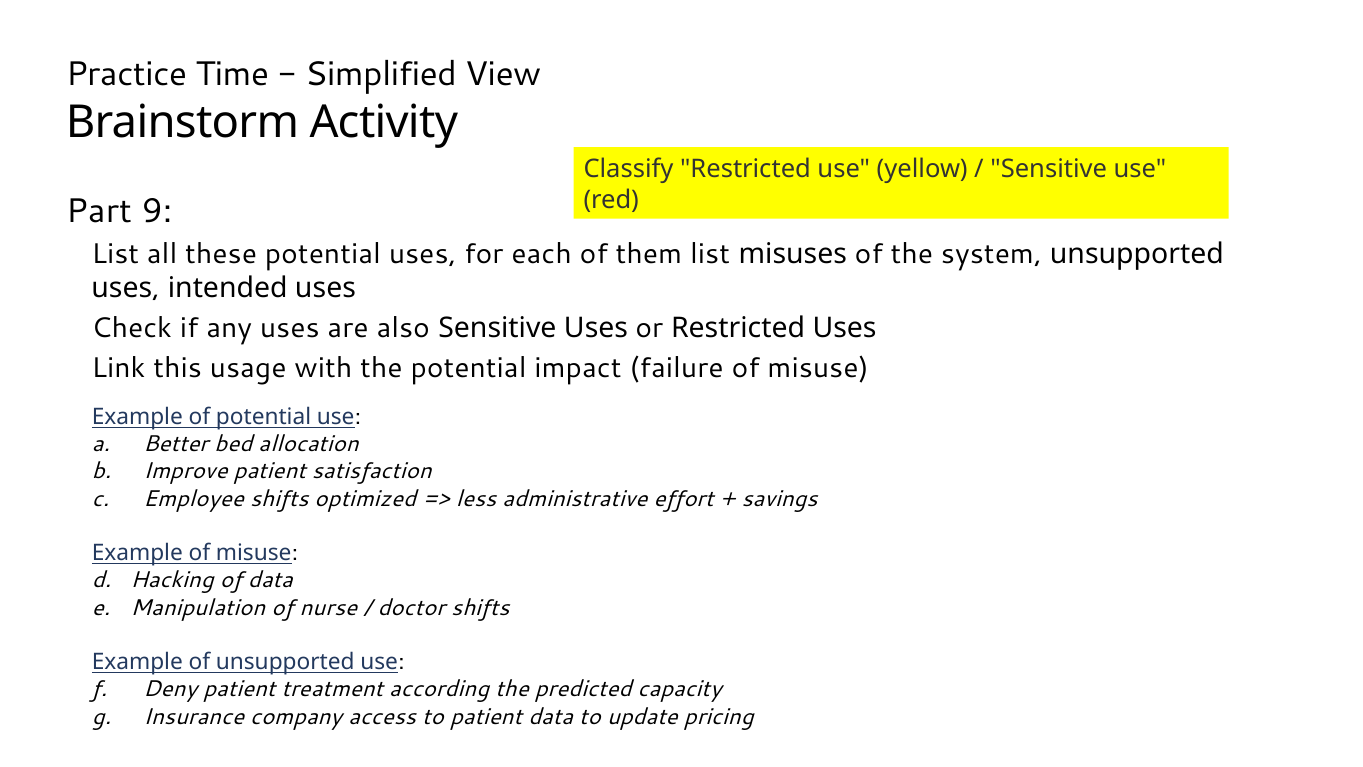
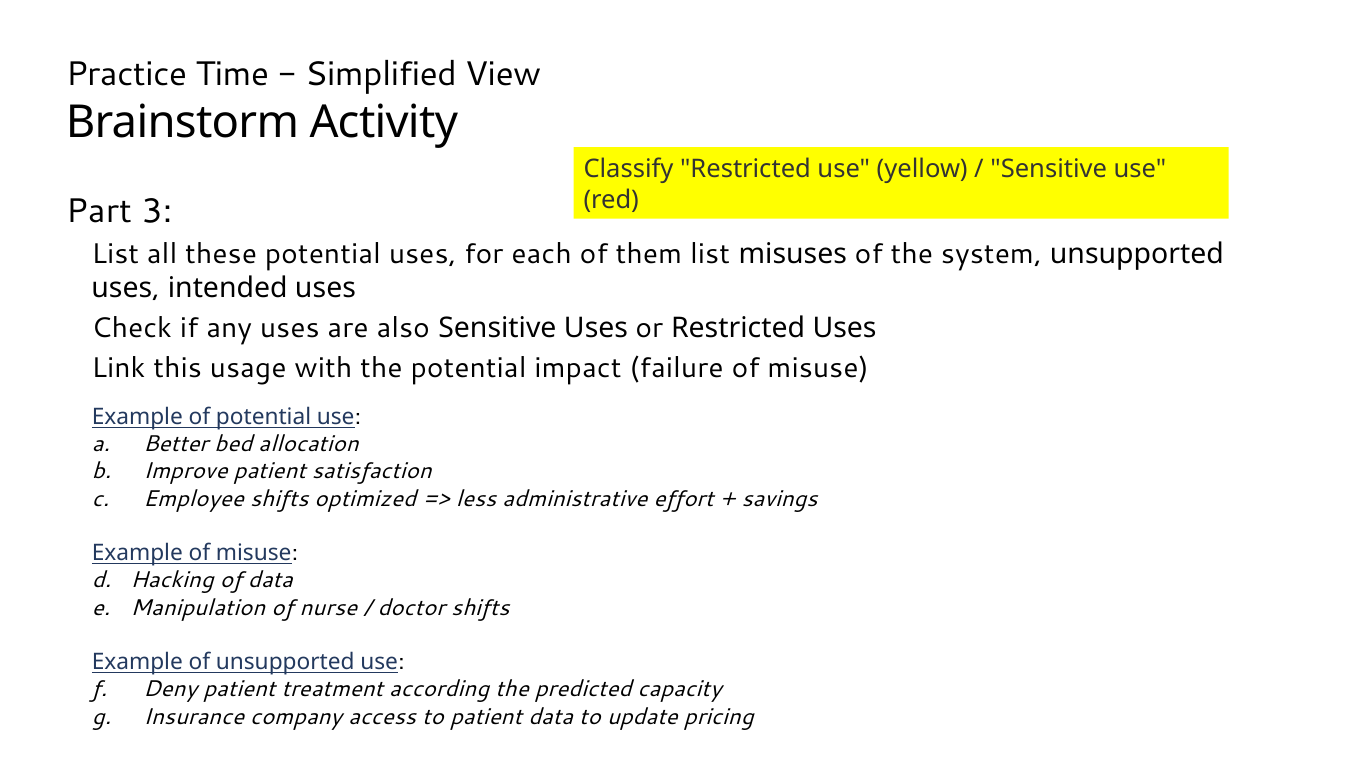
9: 9 -> 3 (157, 211)
